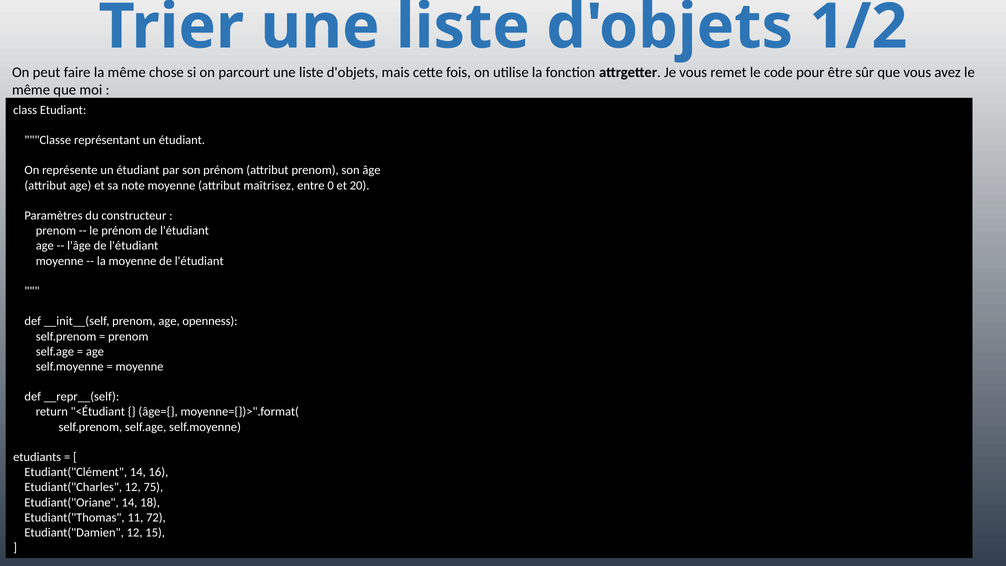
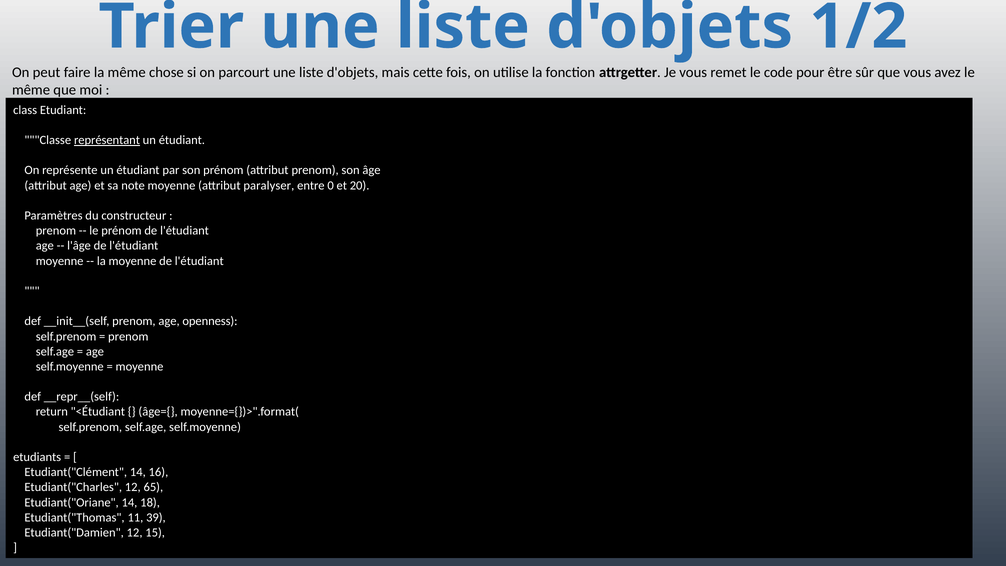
représentant underline: none -> present (107, 140)
maîtrisez: maîtrisez -> paralyser (269, 185)
75: 75 -> 65 (153, 487)
72: 72 -> 39 (156, 517)
